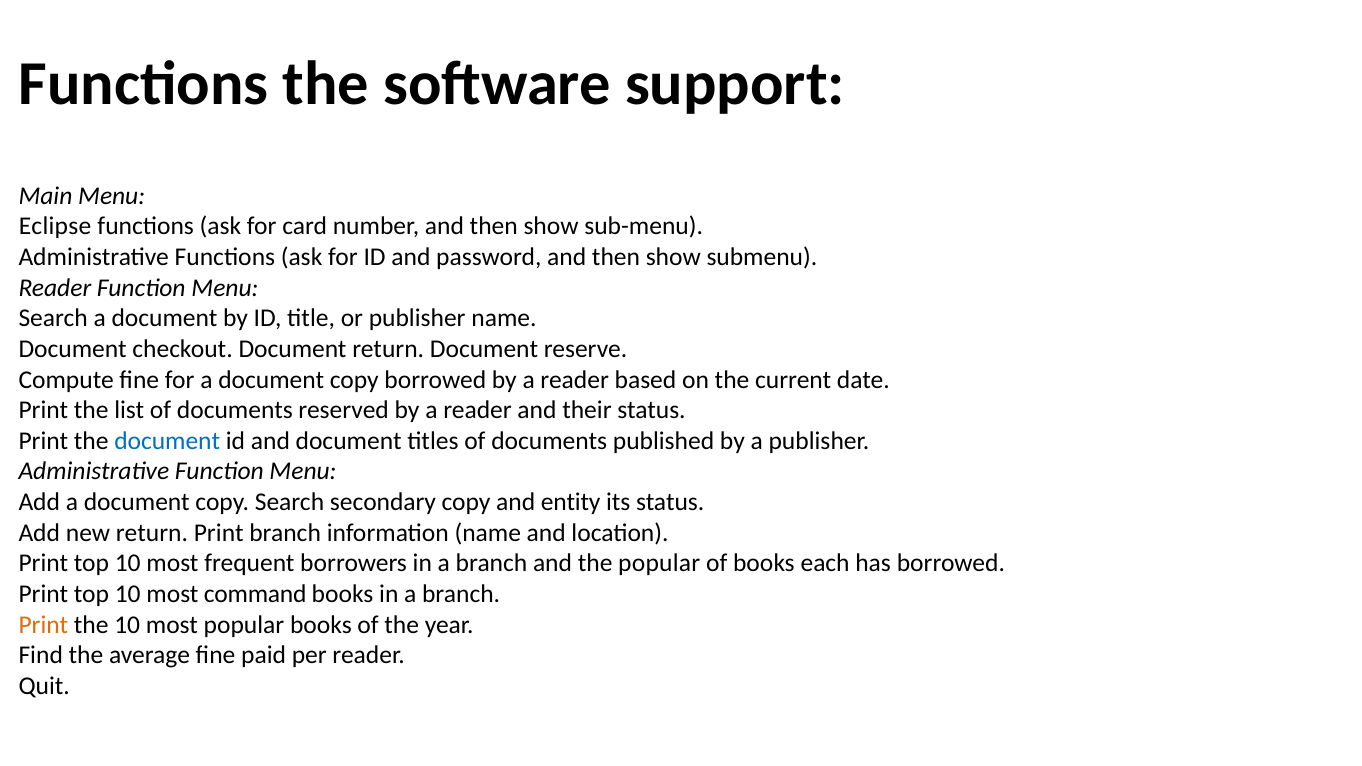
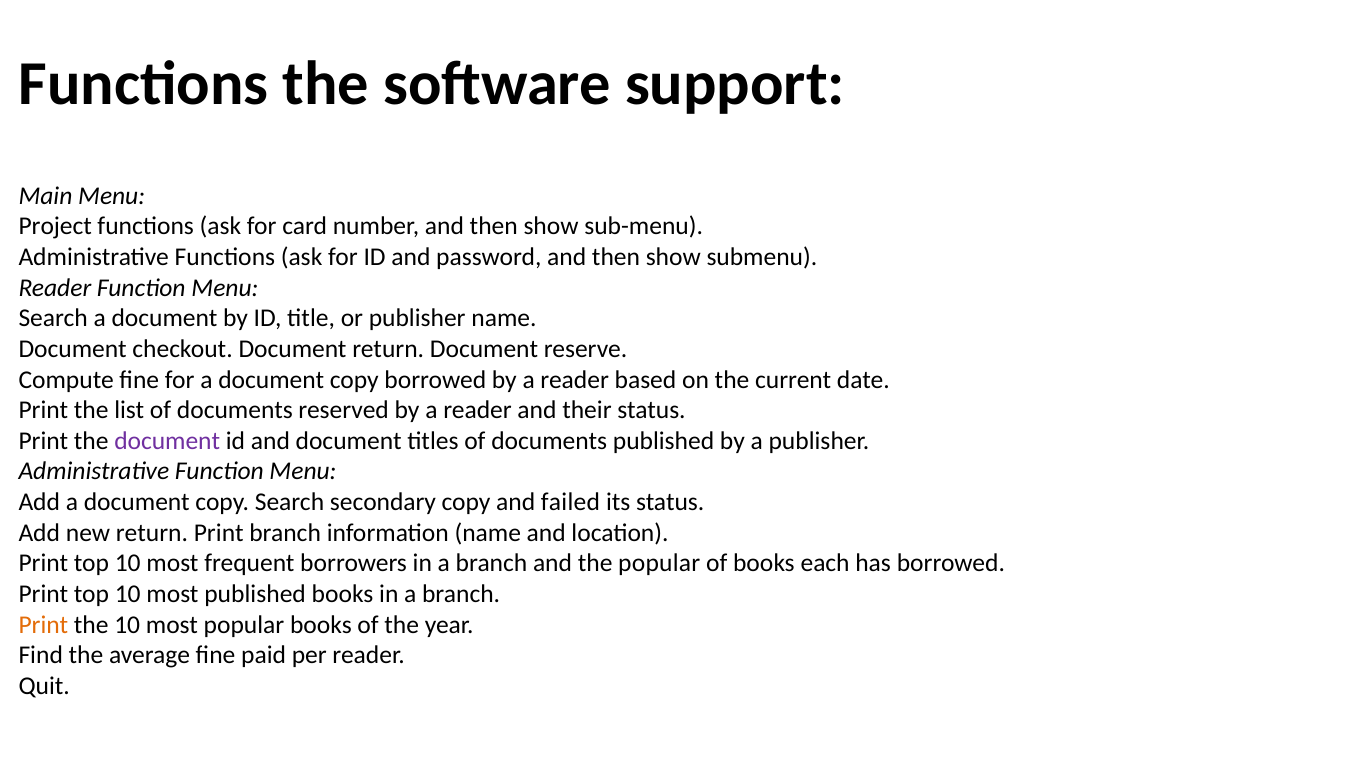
Eclipse: Eclipse -> Project (55, 226)
document colour: blue -> purple (167, 441)
entity: entity -> failed (570, 502)
most command: command -> published (255, 594)
